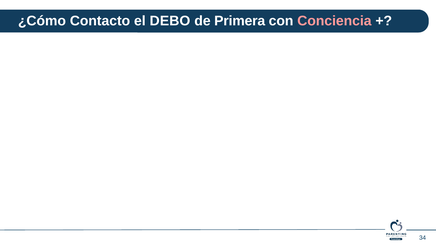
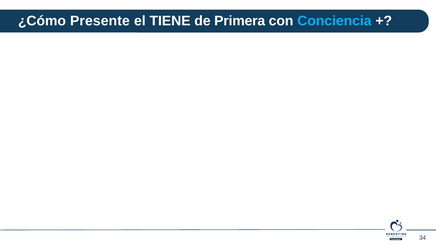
Contacto: Contacto -> Presente (100, 21)
DEBO: DEBO -> TIENE (170, 21)
Conciencia colour: pink -> light blue (334, 21)
